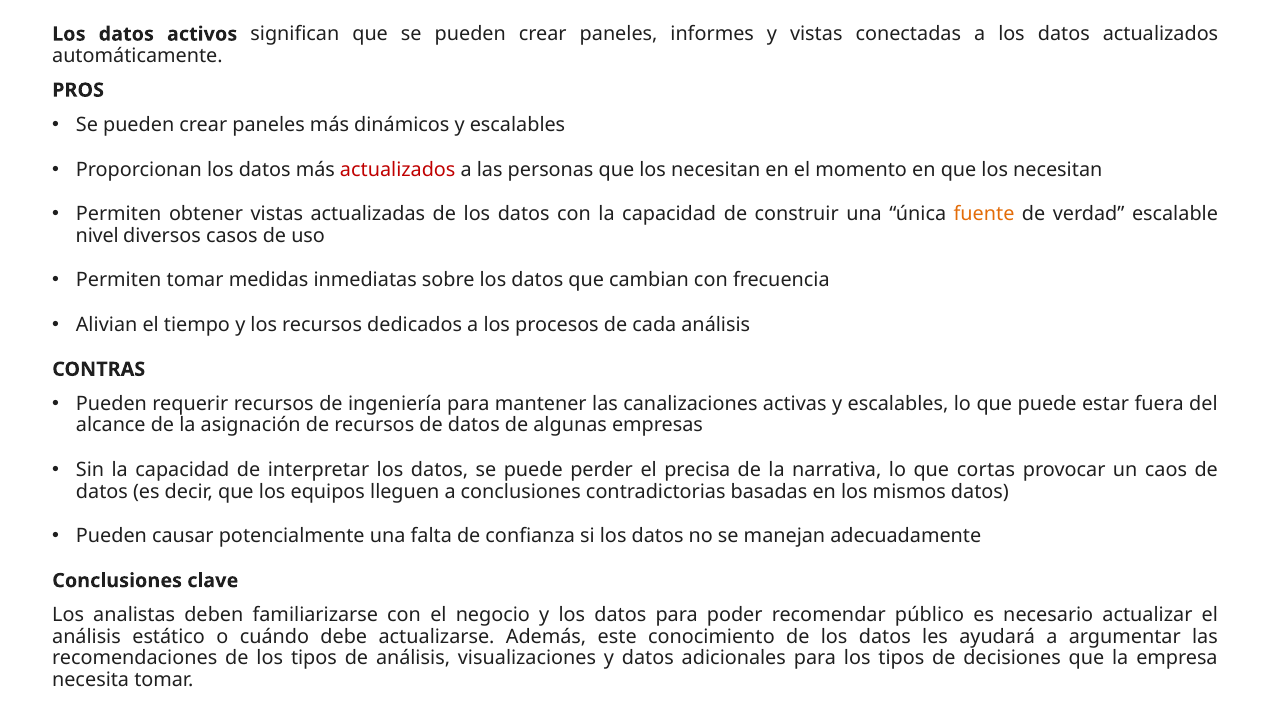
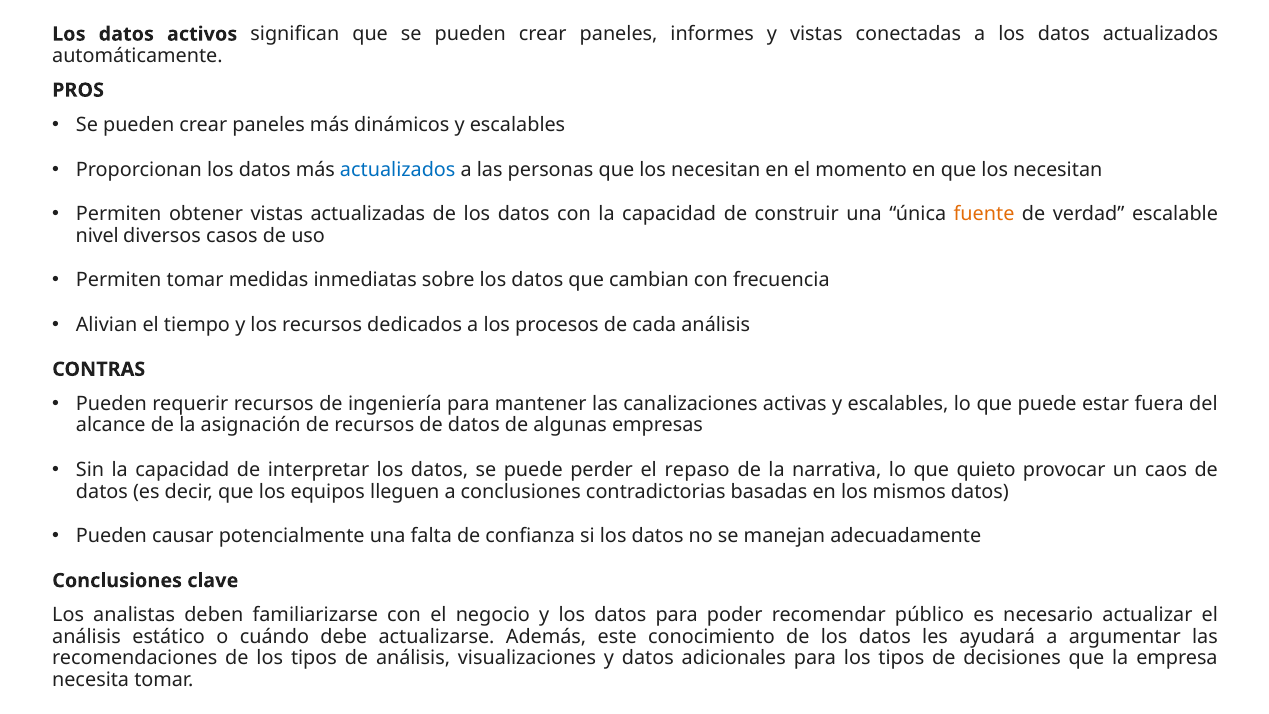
actualizados colour: red -> blue (398, 169)
precisa: precisa -> repaso (697, 470)
cortas: cortas -> quieto (986, 470)
